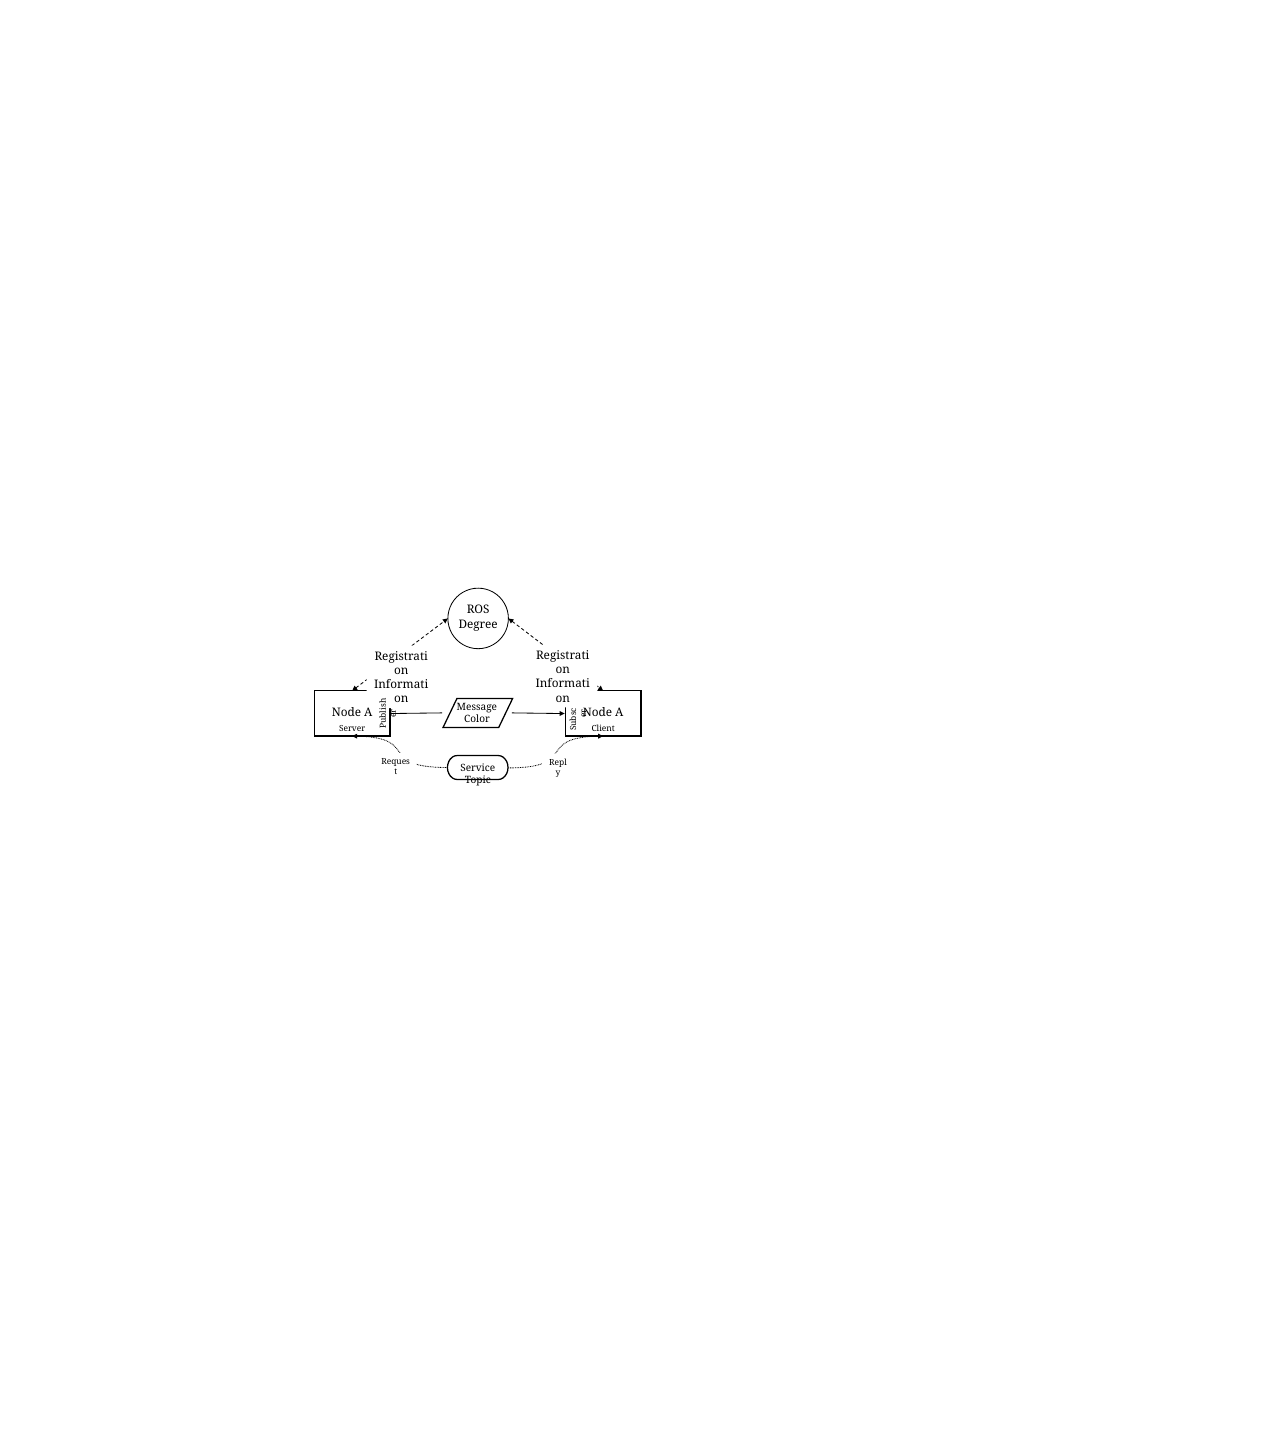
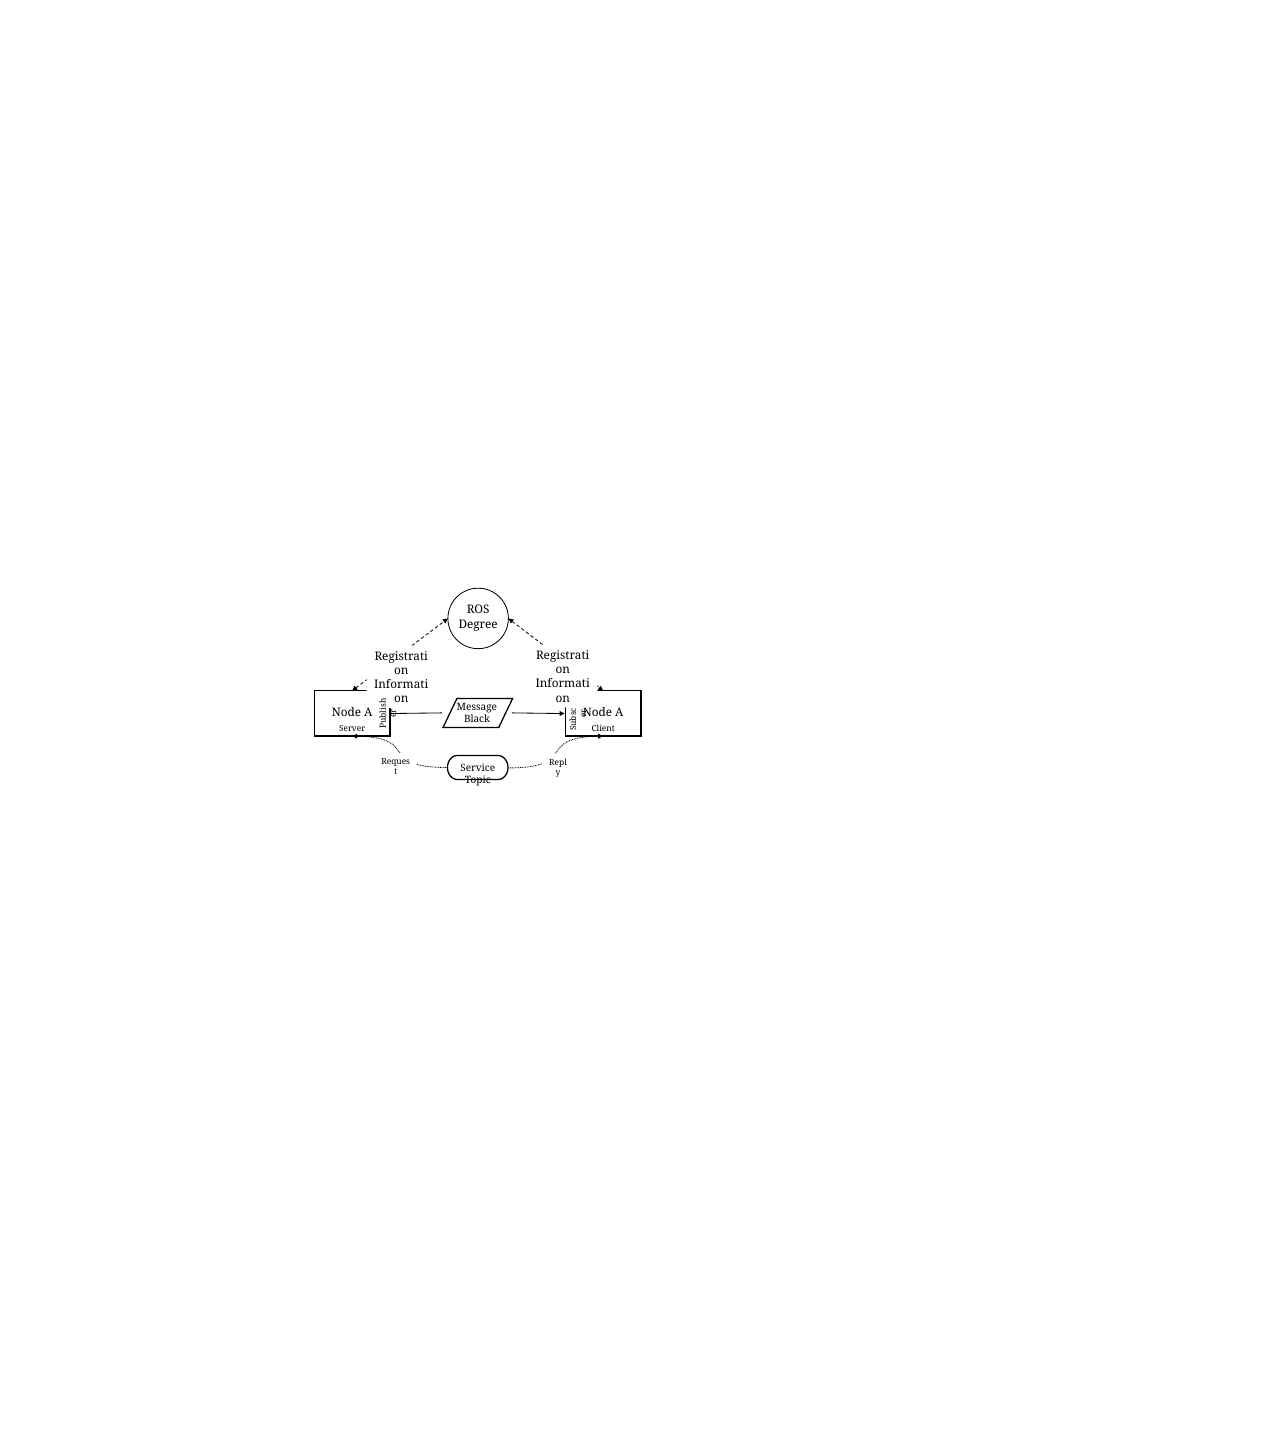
Color: Color -> Black (477, 719)
